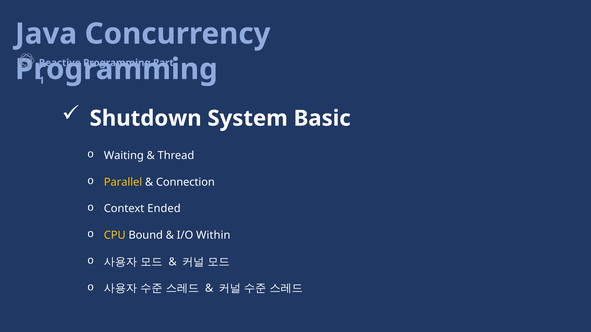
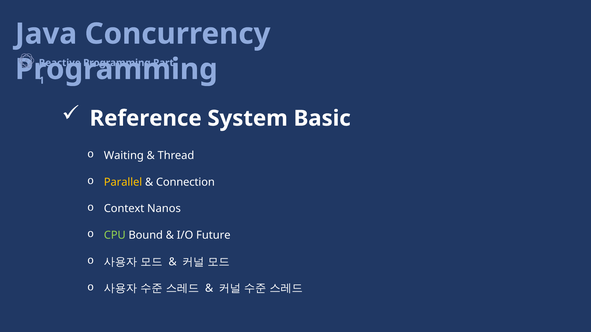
Shutdown: Shutdown -> Reference (146, 119)
Ended: Ended -> Nanos (164, 209)
CPU colour: yellow -> light green (115, 235)
Within: Within -> Future (213, 235)
